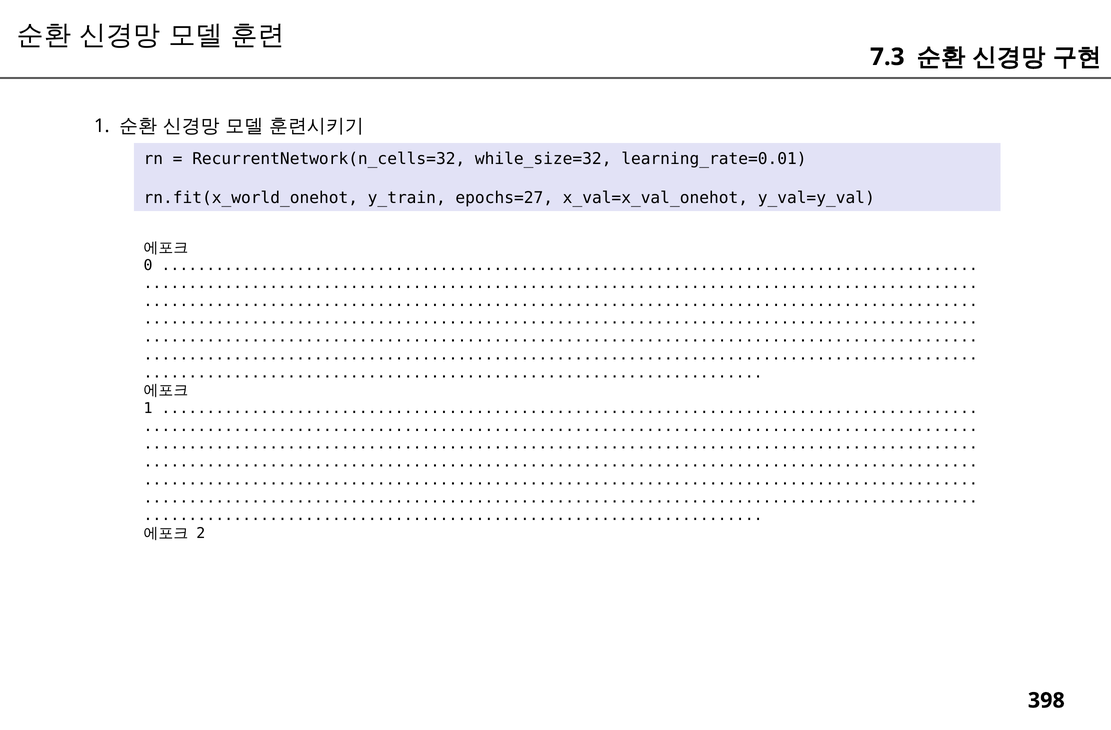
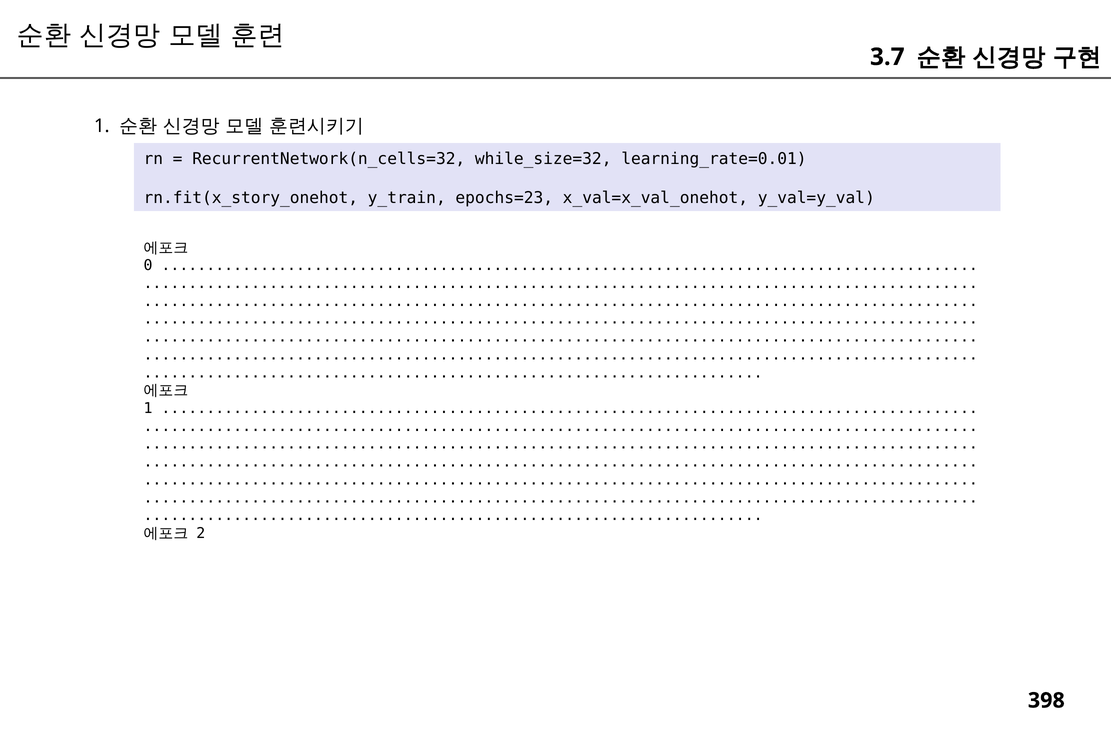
7.3: 7.3 -> 3.7 (887, 57)
rn.fit(x_world_onehot: rn.fit(x_world_onehot -> rn.fit(x_story_onehot (251, 198)
epochs=27: epochs=27 -> epochs=23 (504, 198)
